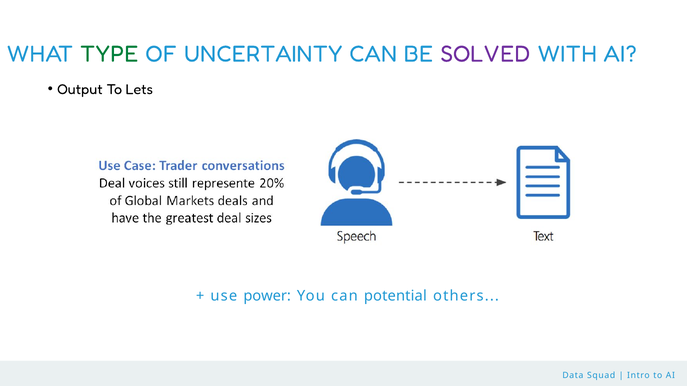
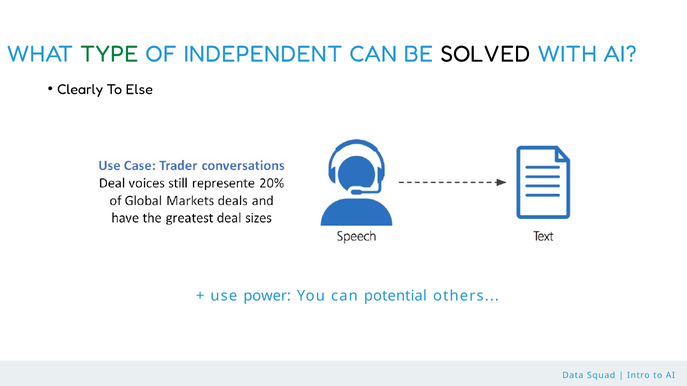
UNCERTAINTY: UNCERTAINTY -> INDEPENDENT (263, 54)
SOLVED colour: purple -> black (485, 54)
Output: Output -> Clearly (80, 89)
Lets: Lets -> Else (139, 89)
